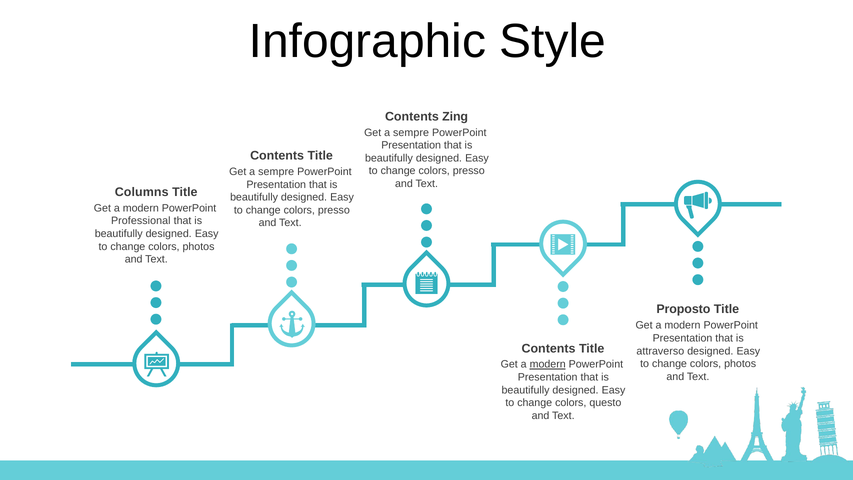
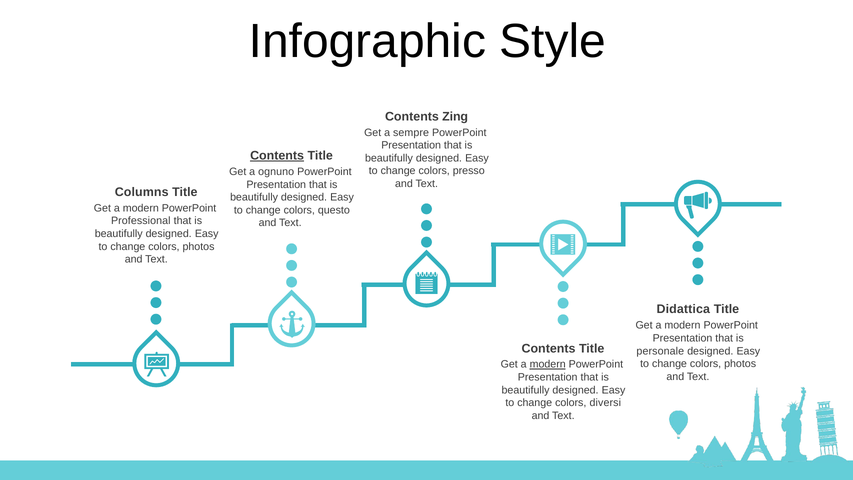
Contents underline: none -> present (277, 156)
sempre: sempre -> ognuno (276, 172)
presso: presso -> questo (334, 210)
Proposto: Proposto -> Didattica (683, 309)
attraverso: attraverso -> personale (660, 351)
questo: questo -> diversi (605, 403)
